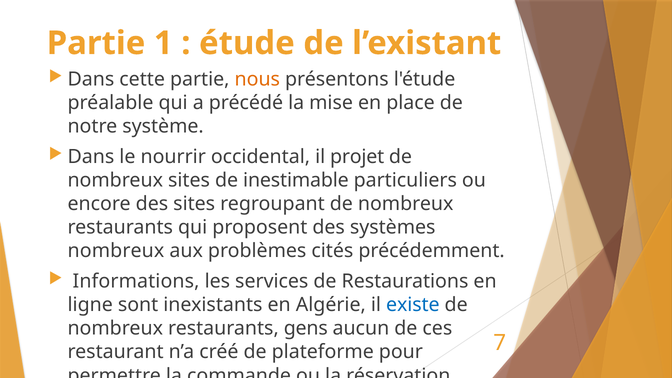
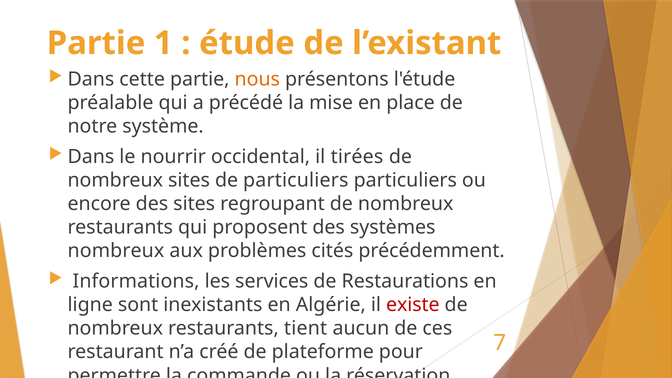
projet: projet -> tirées (357, 157)
de inestimable: inestimable -> particuliers (296, 180)
existe colour: blue -> red (413, 305)
gens: gens -> tient (306, 328)
